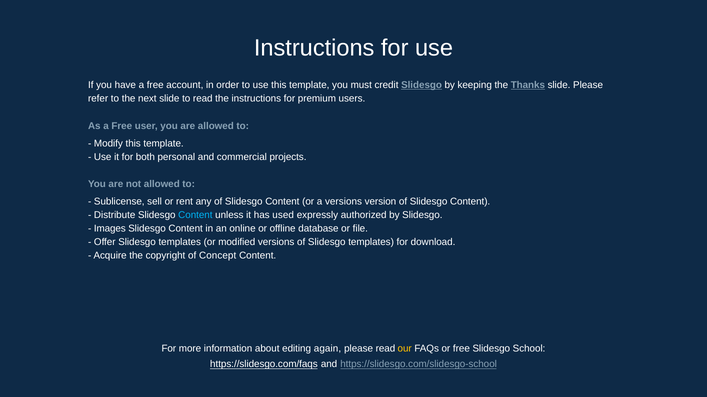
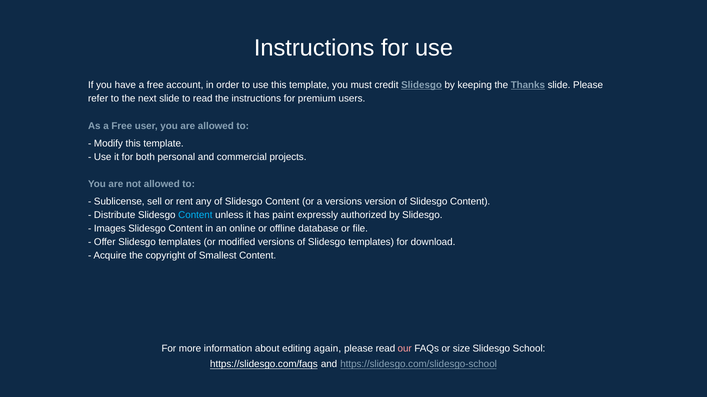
used: used -> paint (283, 215)
Concept: Concept -> Smallest (218, 256)
our colour: yellow -> pink (405, 349)
or free: free -> size (461, 349)
